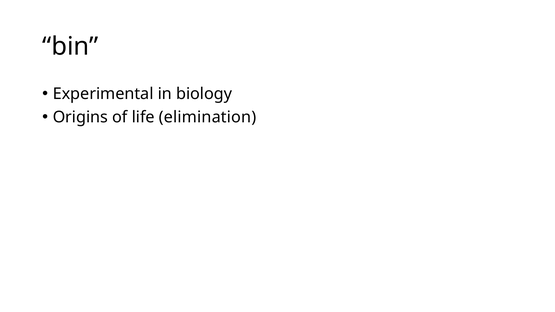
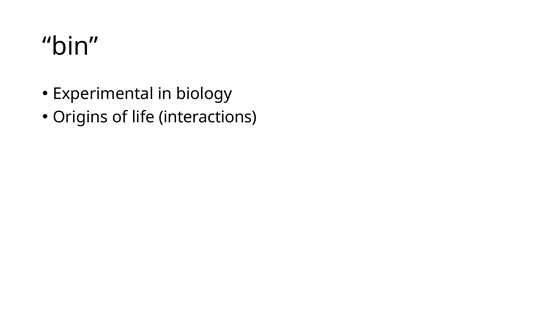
elimination: elimination -> interactions (208, 117)
